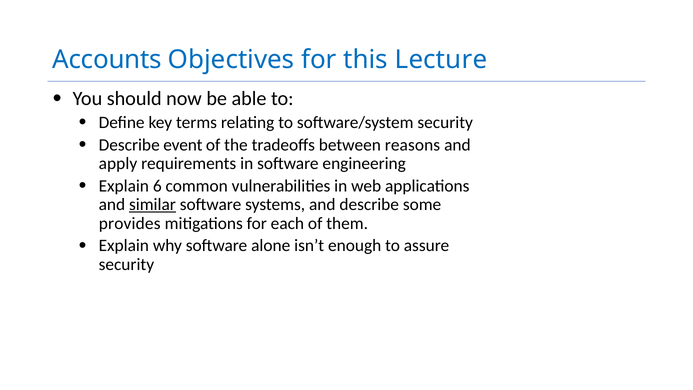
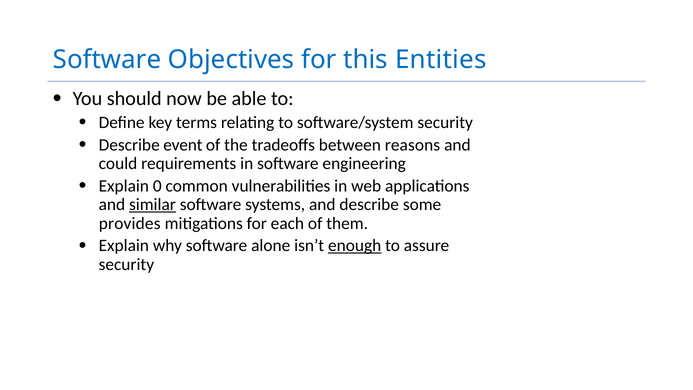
Accounts: Accounts -> Software (107, 60)
Lecture: Lecture -> Entities (441, 60)
apply: apply -> could (118, 164)
6: 6 -> 0 (157, 186)
enough underline: none -> present (355, 246)
